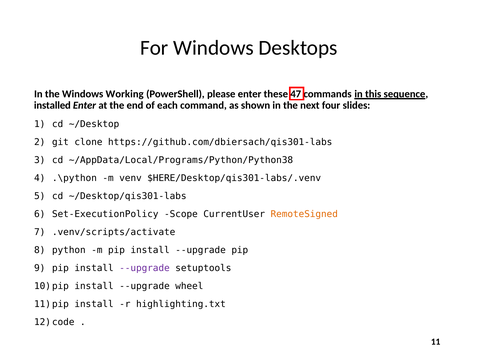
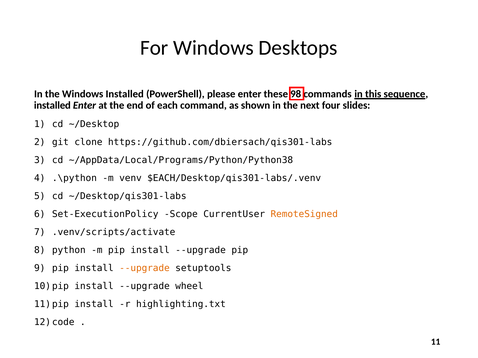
Windows Working: Working -> Installed (125, 94)
47: 47 -> 98 (296, 94)
$HERE/Desktop/qis301-labs/.venv: $HERE/Desktop/qis301-labs/.venv -> $EACH/Desktop/qis301-labs/.venv (234, 178)
--upgrade colour: purple -> orange (144, 268)
